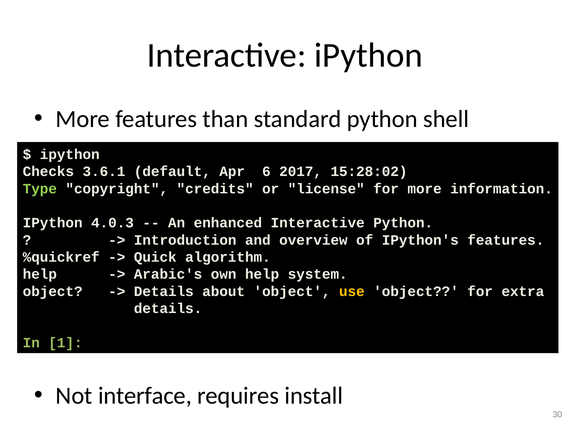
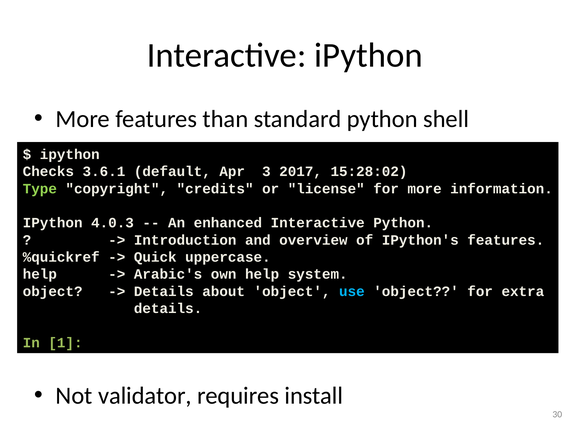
6: 6 -> 3 (266, 171)
algorithm: algorithm -> uppercase (228, 257)
use colour: yellow -> light blue (352, 291)
interface: interface -> validator (145, 395)
